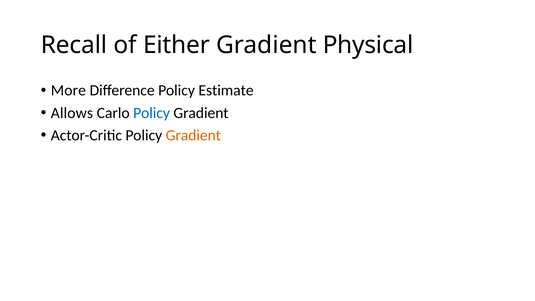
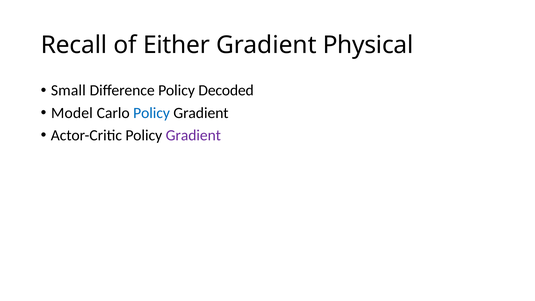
More: More -> Small (68, 90)
Estimate: Estimate -> Decoded (226, 90)
Allows: Allows -> Model (72, 113)
Gradient colour: orange -> purple (193, 135)
